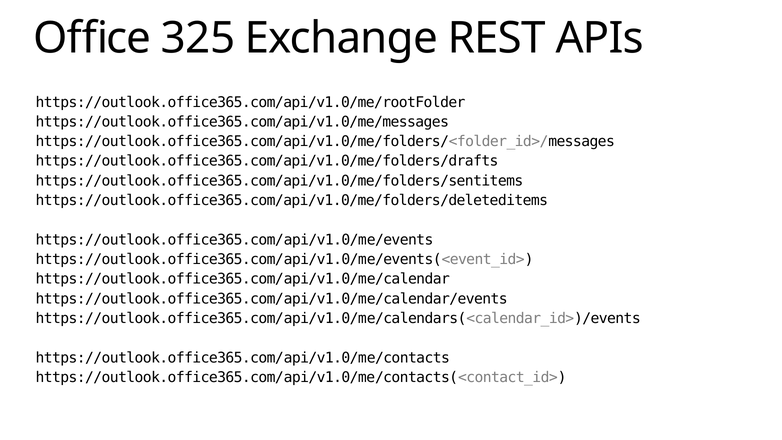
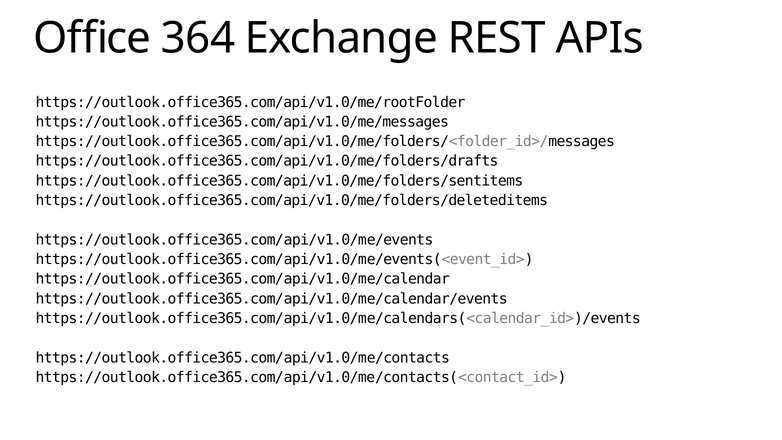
325: 325 -> 364 (198, 38)
